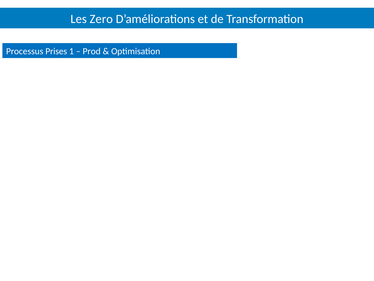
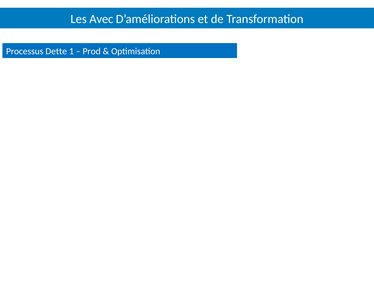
Zero: Zero -> Avec (101, 19)
Prises: Prises -> Dette (56, 51)
